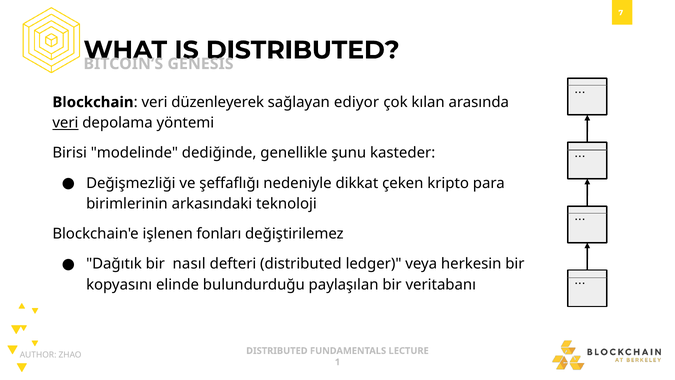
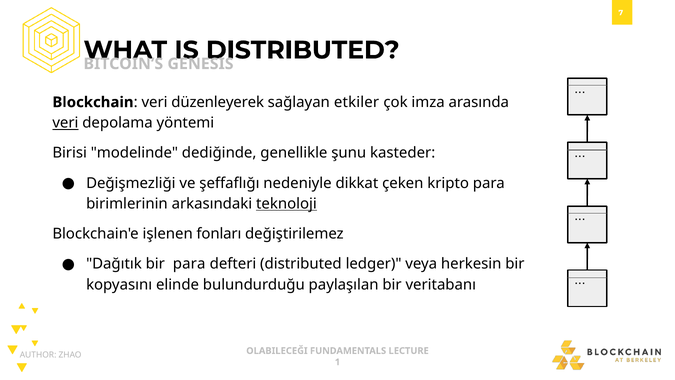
ediyor: ediyor -> etkiler (357, 102)
kılan: kılan -> imza (428, 102)
teknoloji underline: none -> present (286, 204)
bir nasıl: nasıl -> para (189, 264)
DISTRIBUTED: DISTRIBUTED -> OLABILECEĞI (277, 351)
